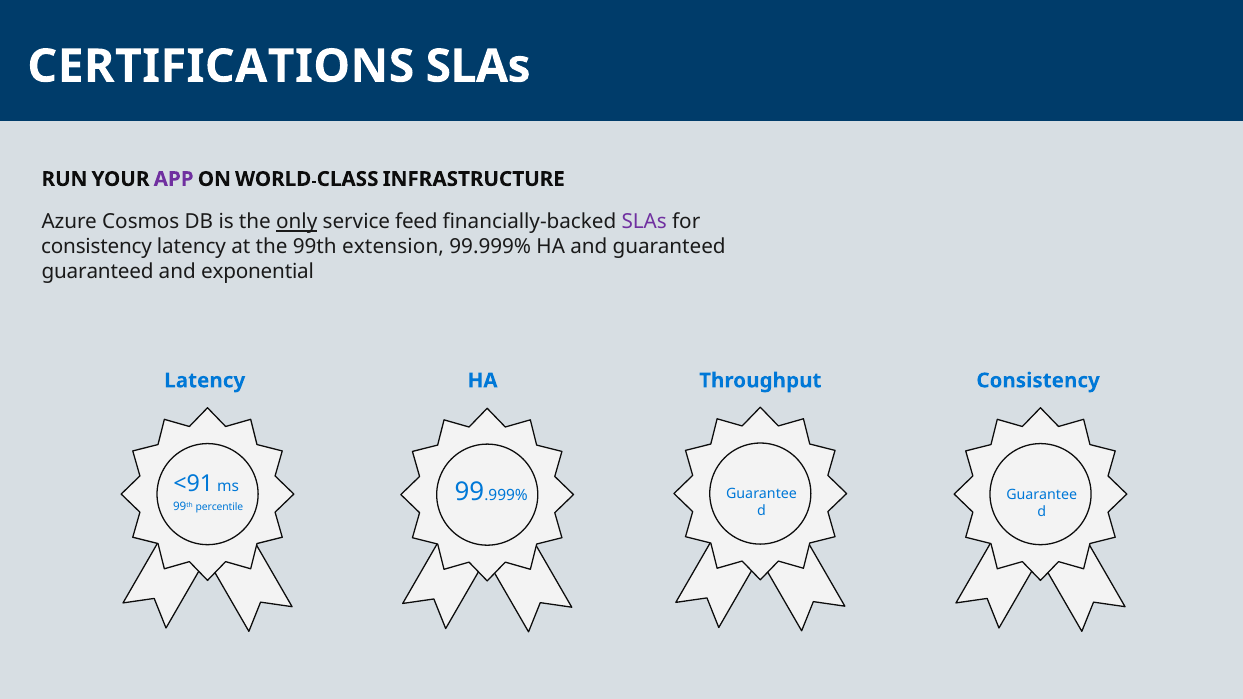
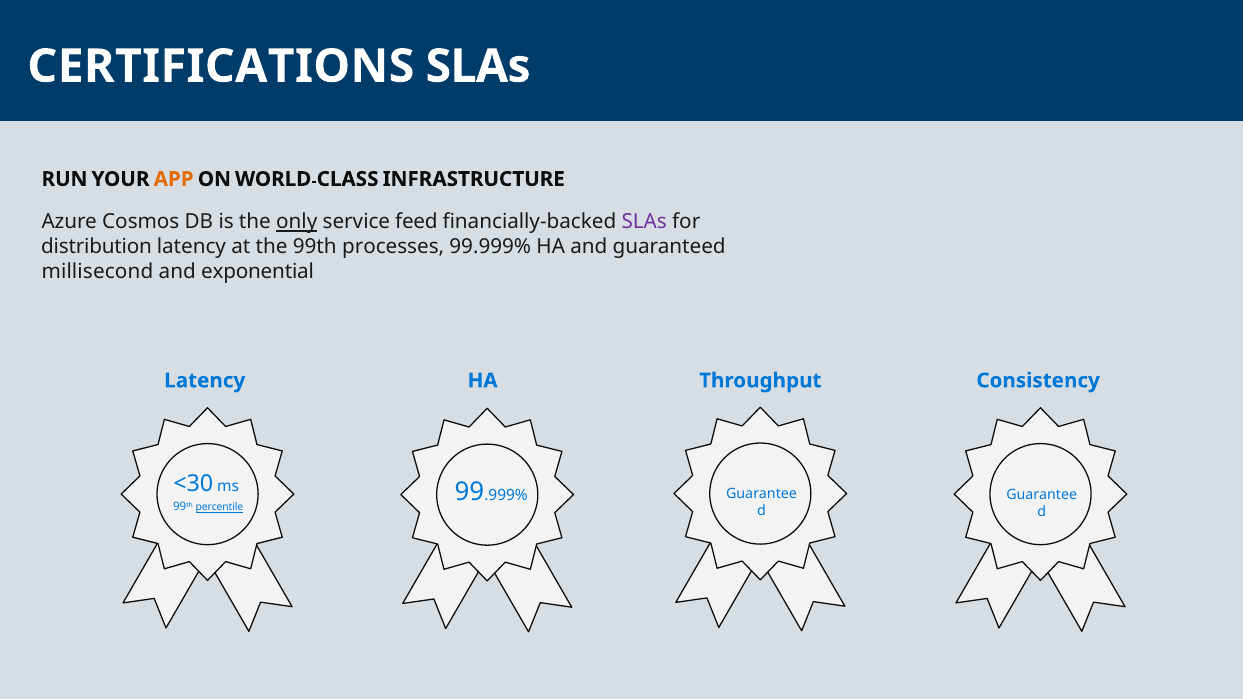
APP colour: purple -> orange (174, 179)
consistency: consistency -> distribution (97, 247)
extension: extension -> processes (393, 247)
guaranteed: guaranteed -> millisecond (97, 272)
<91: <91 -> <30 (193, 484)
percentile underline: none -> present (219, 508)
